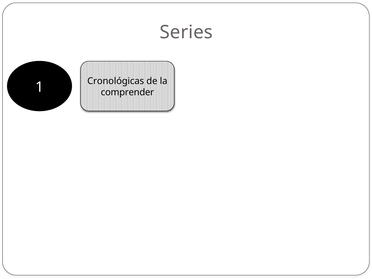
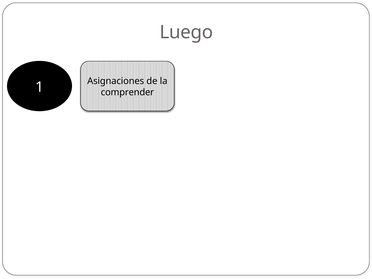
Series: Series -> Luego (186, 32)
Cronológicas: Cronológicas -> Asignaciones (116, 81)
